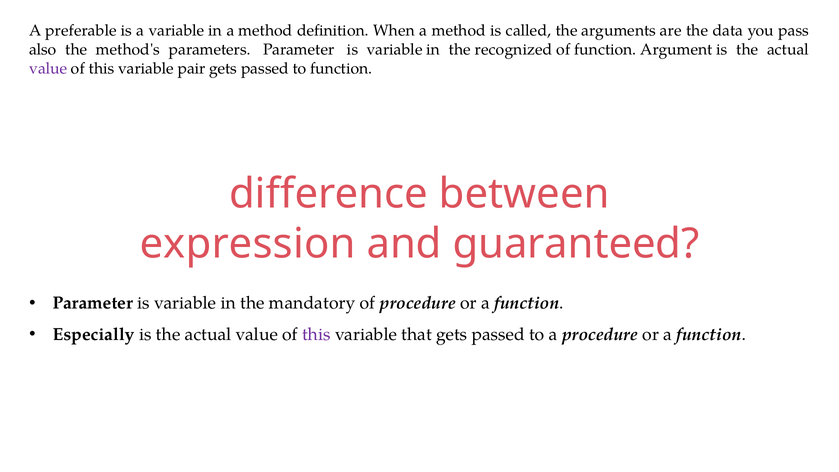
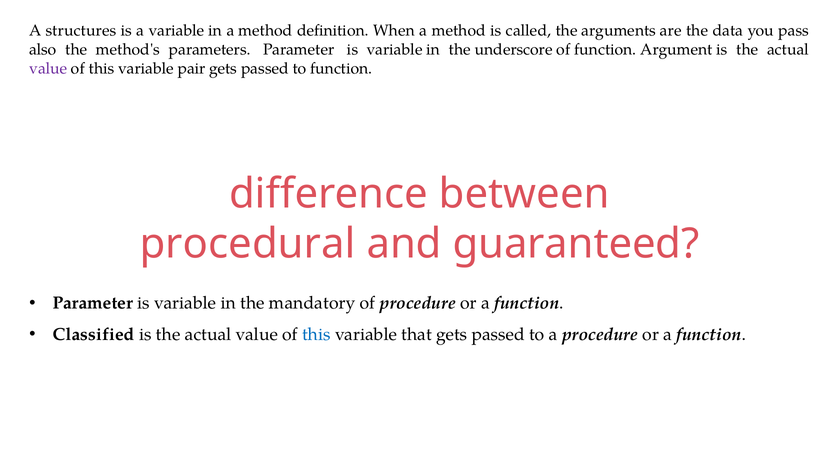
preferable: preferable -> structures (81, 31)
recognized: recognized -> underscore (514, 50)
expression: expression -> procedural (248, 244)
Especially: Especially -> Classified (94, 335)
this colour: purple -> blue (316, 335)
